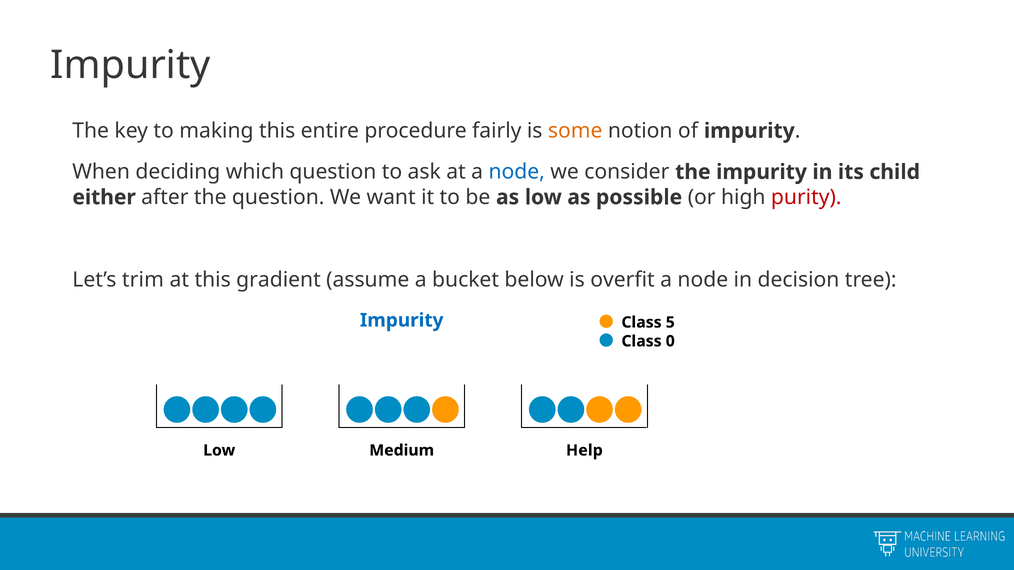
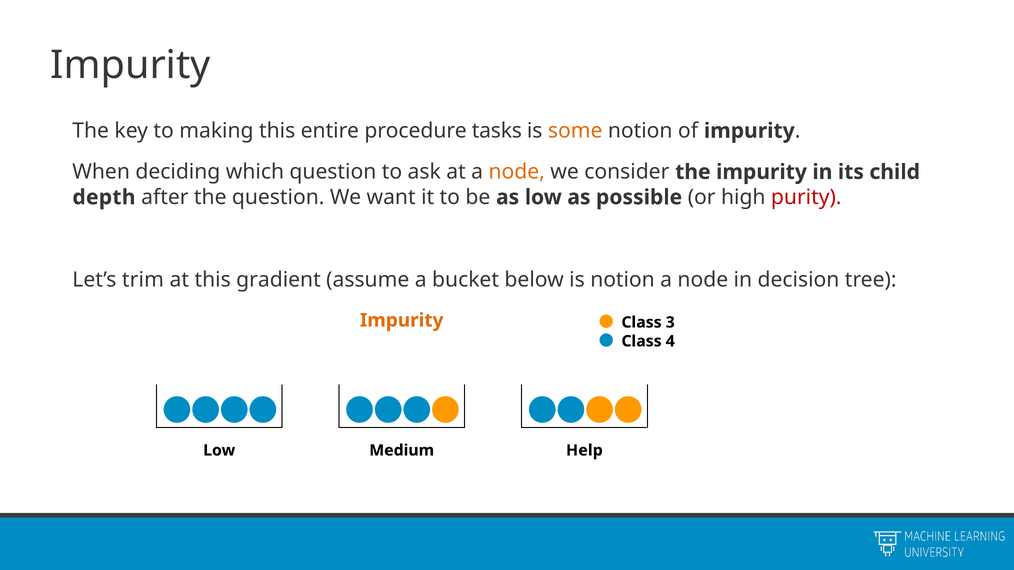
fairly: fairly -> tasks (497, 131)
node colour: blue -> orange (517, 172)
either: either -> depth (104, 197)
is overfit: overfit -> notion (623, 280)
Impurity colour: blue -> orange (402, 321)
5: 5 -> 3 (670, 323)
0: 0 -> 4 (670, 341)
